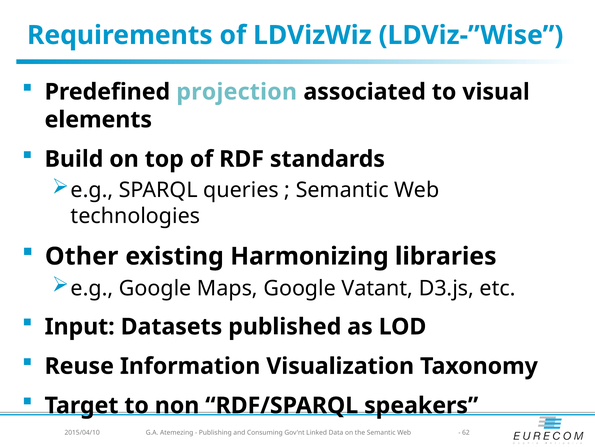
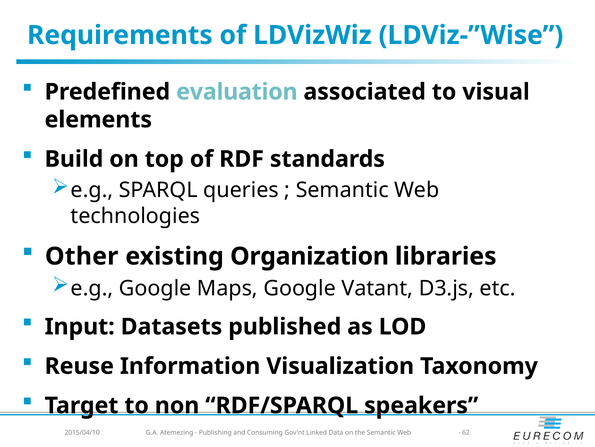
projection: projection -> evaluation (237, 92)
Harmonizing: Harmonizing -> Organization (310, 256)
